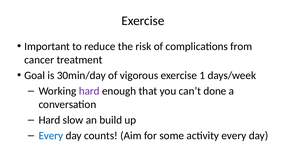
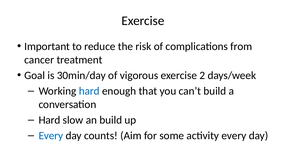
1: 1 -> 2 (202, 75)
hard colour: purple -> blue (89, 91)
can’t done: done -> build (215, 91)
